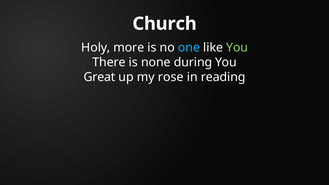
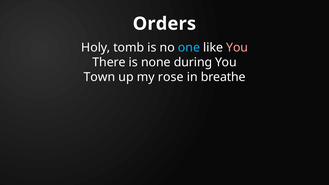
Church: Church -> Orders (164, 24)
more: more -> tomb (129, 48)
You colour: light green -> pink (237, 48)
Great: Great -> Town (99, 77)
reading: reading -> breathe (223, 77)
